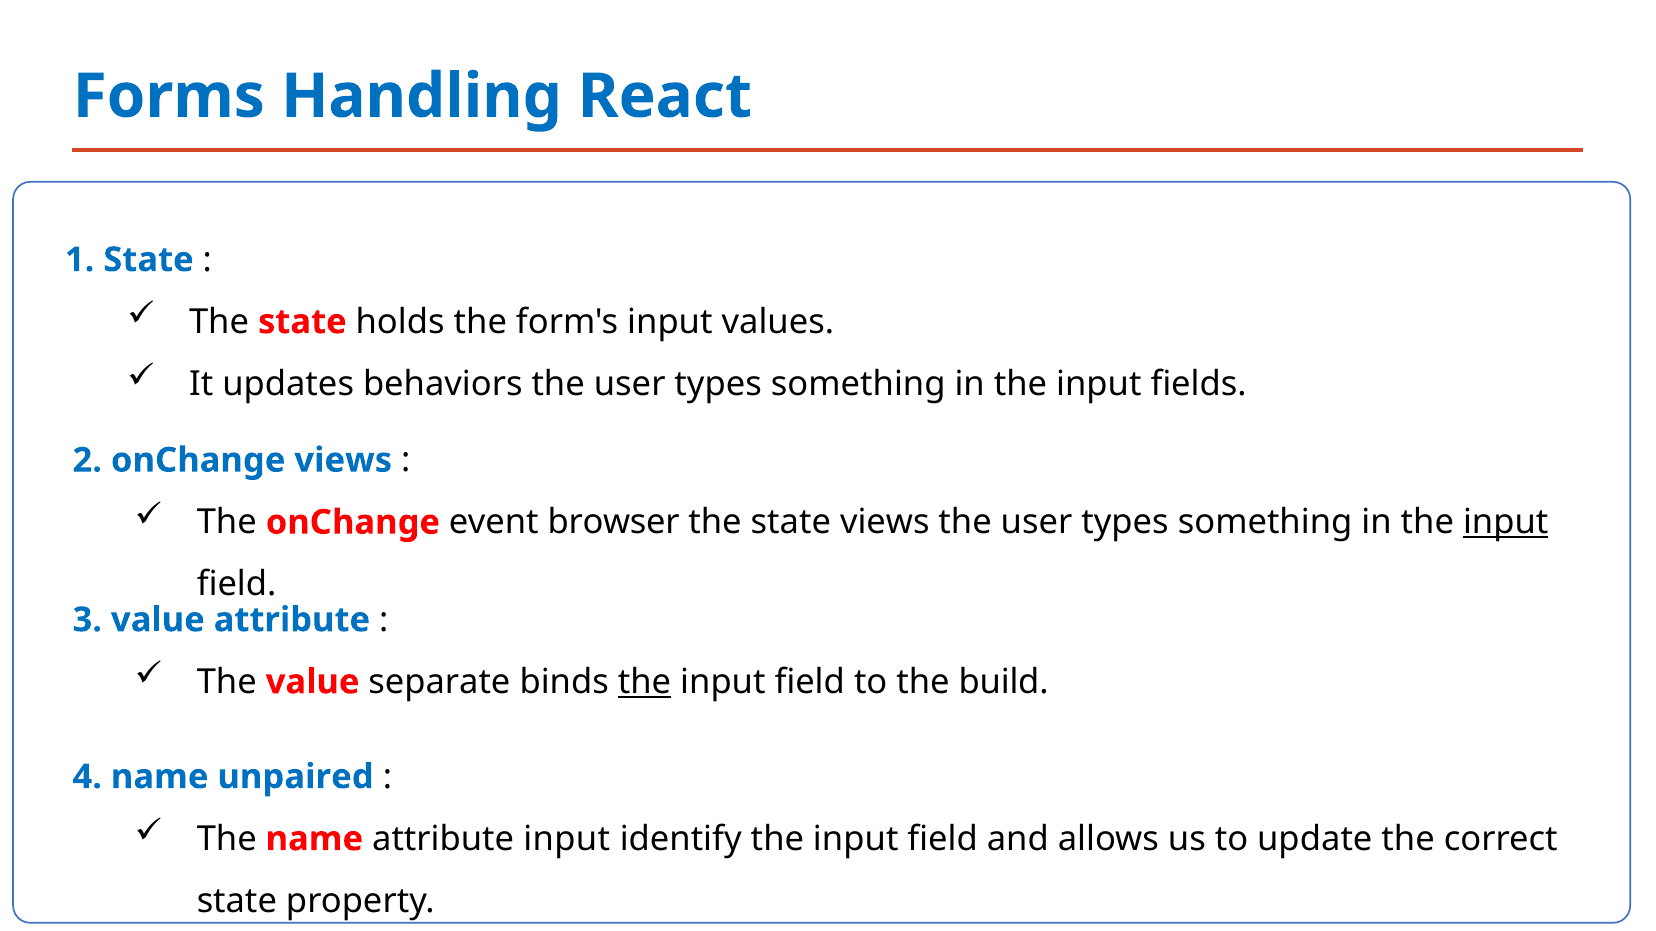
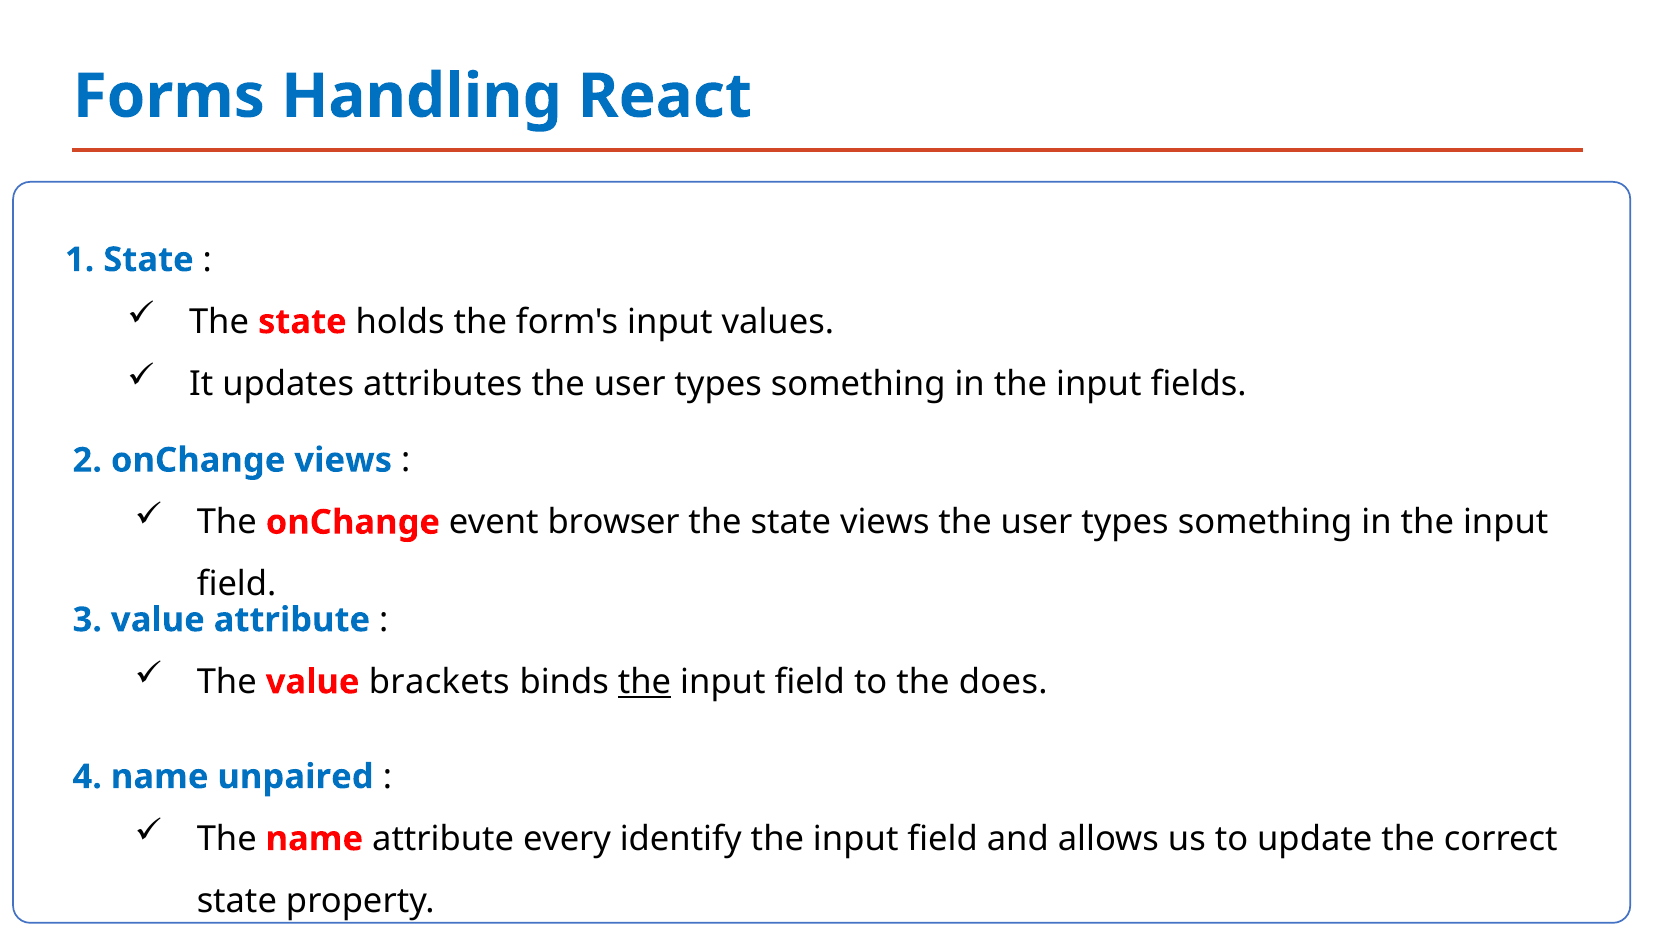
behaviors: behaviors -> attributes (443, 384)
input underline: present -> none (1506, 523)
separate: separate -> brackets (439, 682)
build: build -> does (1003, 682)
attribute input: input -> every (567, 839)
